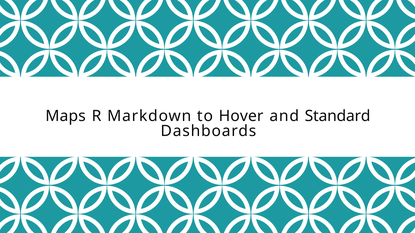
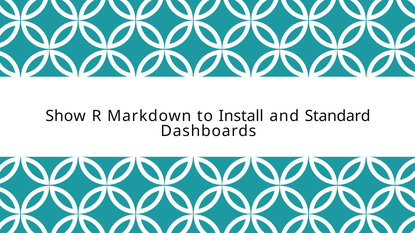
Maps: Maps -> Show (66, 116)
Hover: Hover -> Install (241, 116)
